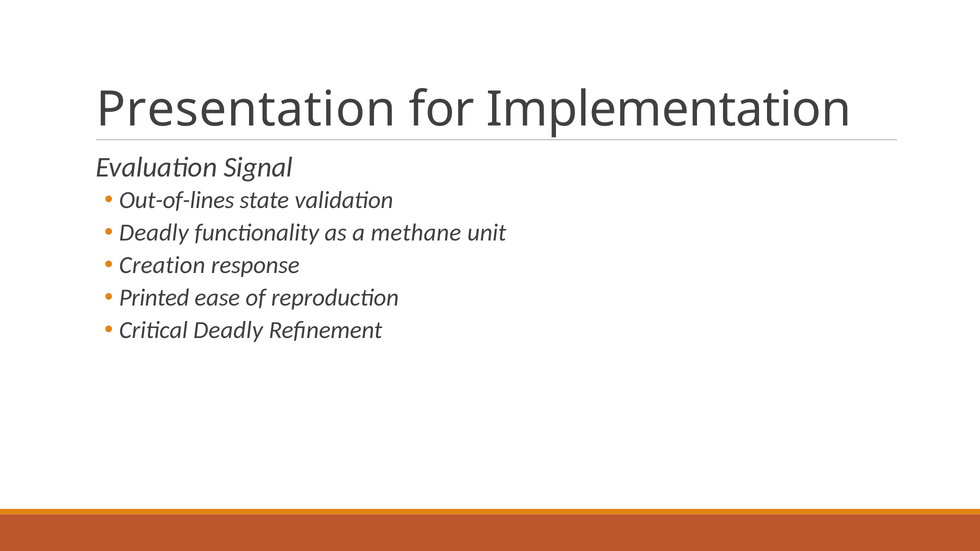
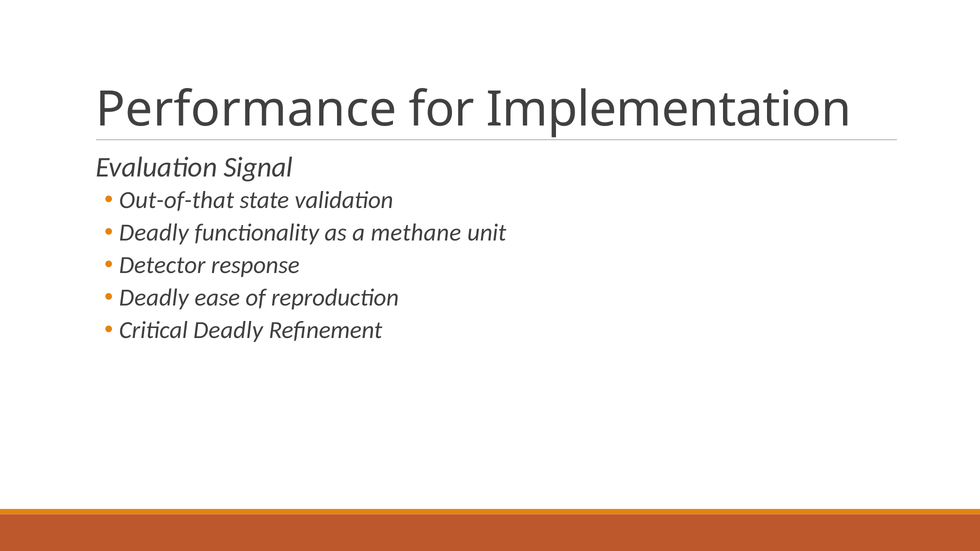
Presentation: Presentation -> Performance (246, 110)
Out-of-lines: Out-of-lines -> Out-of-that (177, 200)
Creation: Creation -> Detector (162, 265)
Printed: Printed -> Deadly (154, 298)
